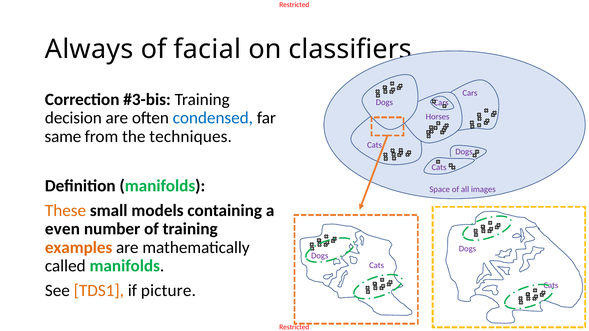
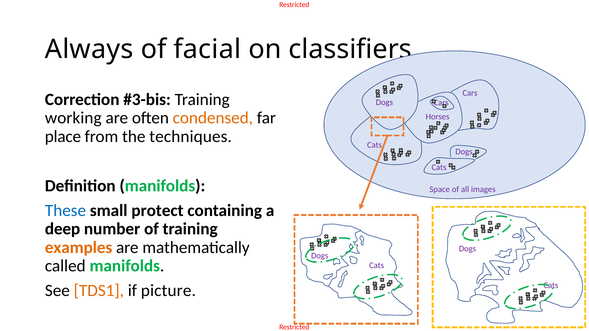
decision: decision -> working (73, 118)
condensed colour: blue -> orange (213, 118)
same: same -> place (63, 137)
These colour: orange -> blue (65, 211)
models: models -> protect (157, 211)
even: even -> deep (63, 229)
